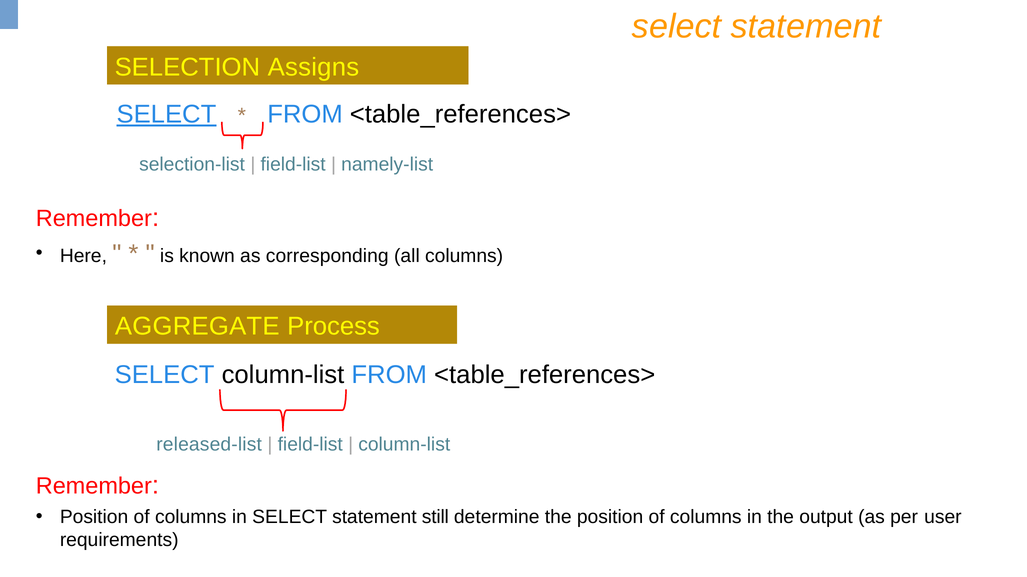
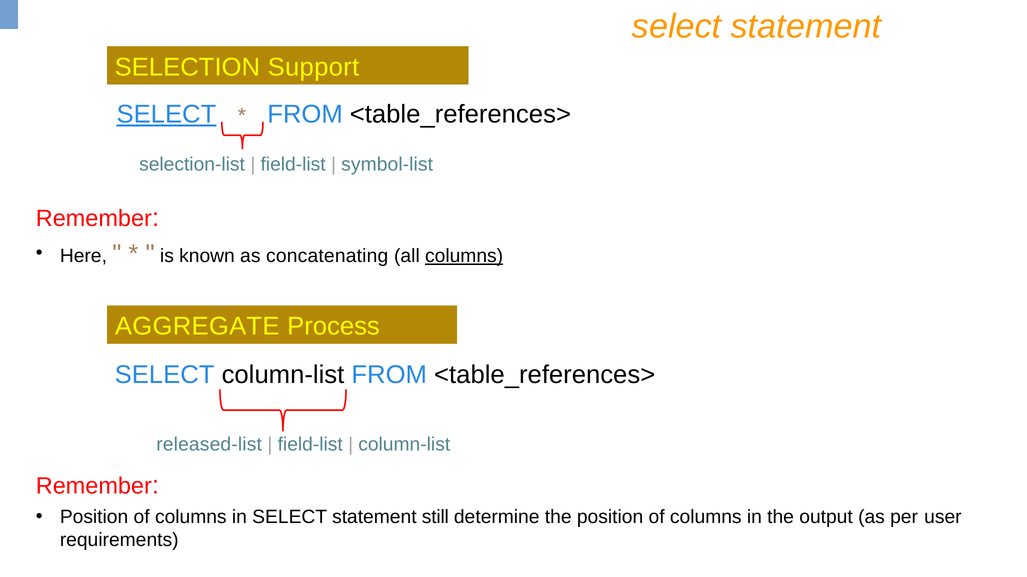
Assigns: Assigns -> Support (313, 67)
namely-list: namely-list -> symbol-list (387, 164)
corresponding: corresponding -> concatenating (327, 256)
columns underline: none -> present (464, 256)
